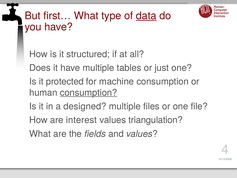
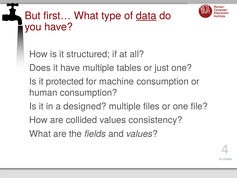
consumption underline: present -> none (89, 93)
interest: interest -> collided (81, 120)
triangulation: triangulation -> consistency (155, 120)
